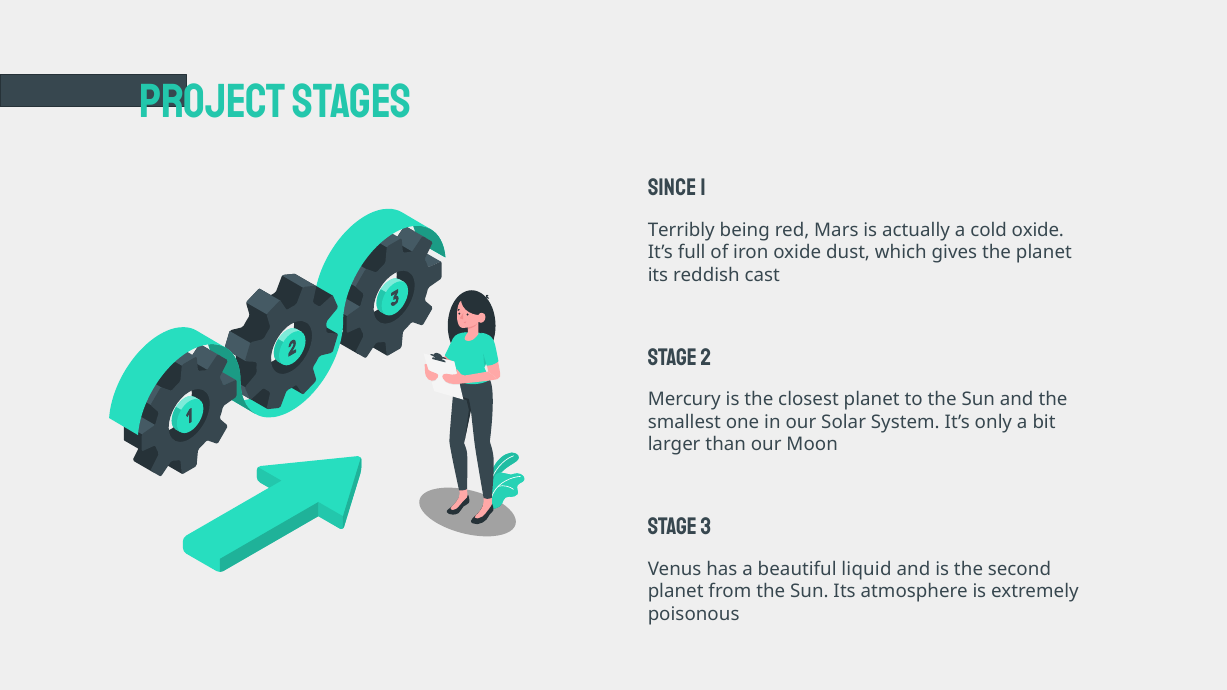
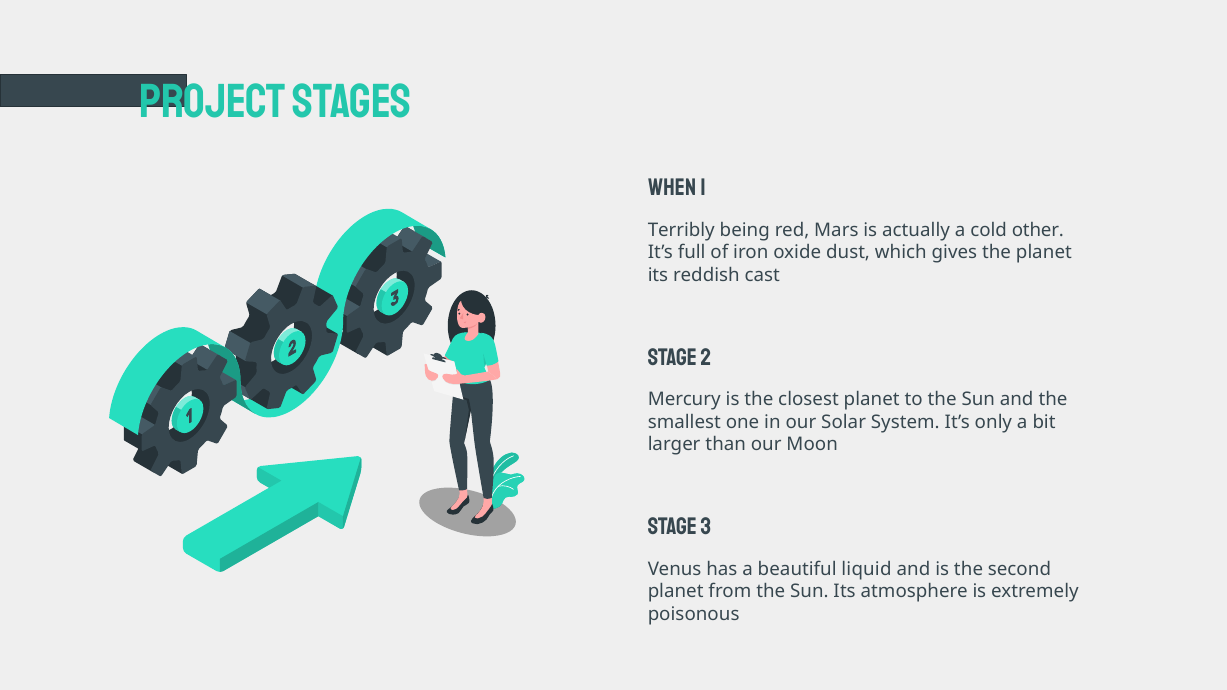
SINCE: SINCE -> WHEN (672, 188)
cold oxide: oxide -> other (1038, 230)
